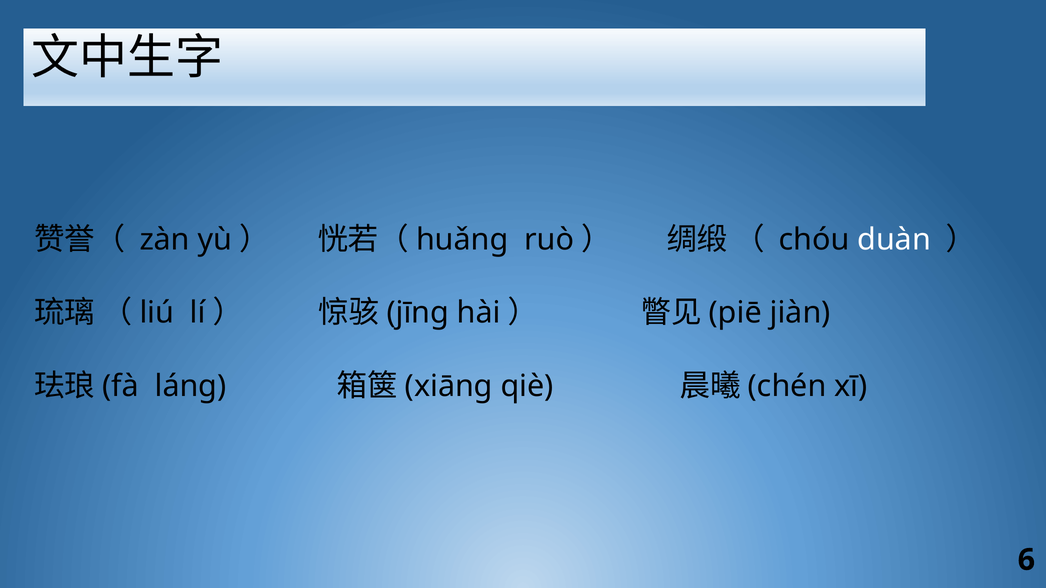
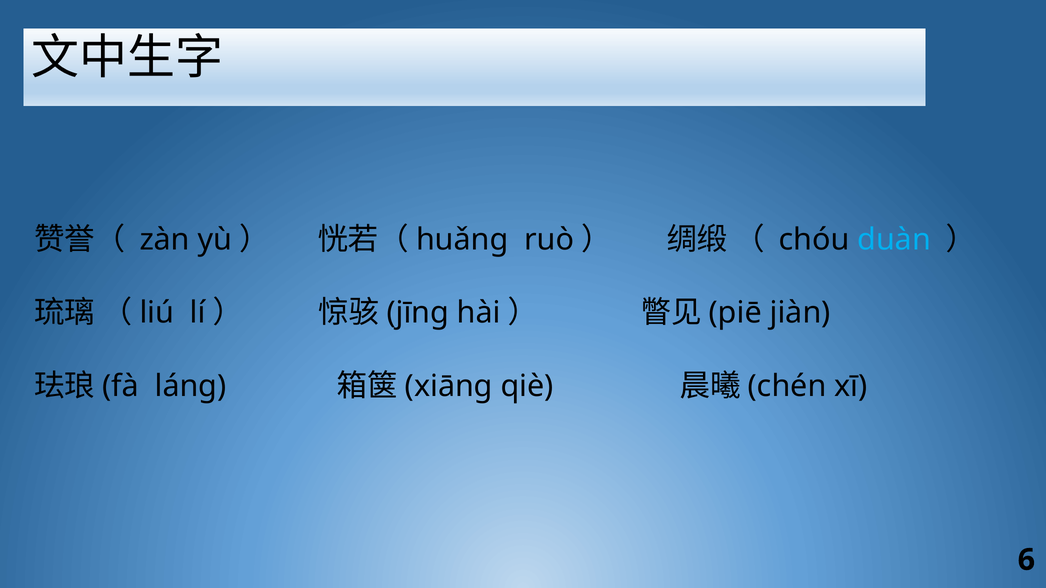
duàn colour: white -> light blue (894, 240)
